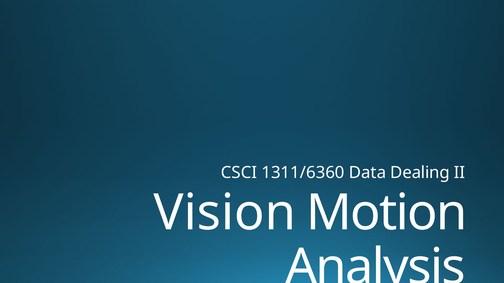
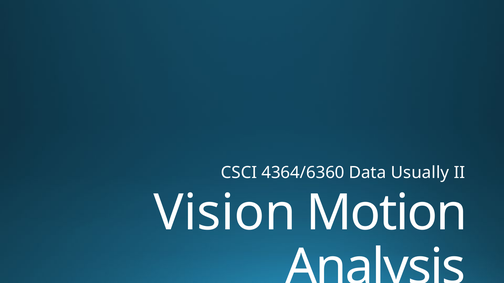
1311/6360: 1311/6360 -> 4364/6360 (303, 173)
Dealing: Dealing -> Usually (420, 173)
